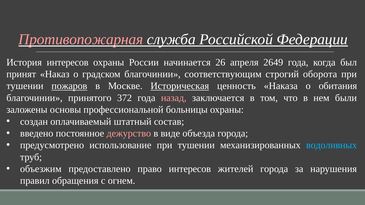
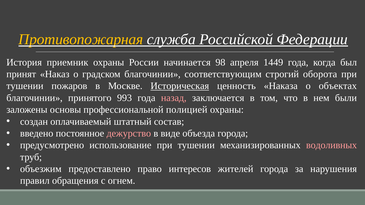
Противопожарная colour: pink -> yellow (81, 39)
История интересов: интересов -> приемник (68, 62)
26: 26 -> 98 (220, 62)
2649: 2649 -> 1449 (273, 62)
пожаров underline: present -> none (69, 86)
обитания: обитания -> объектах (338, 86)
372: 372 -> 993 (124, 98)
больницы: больницы -> полицией (187, 110)
водоливных colour: light blue -> pink (332, 145)
